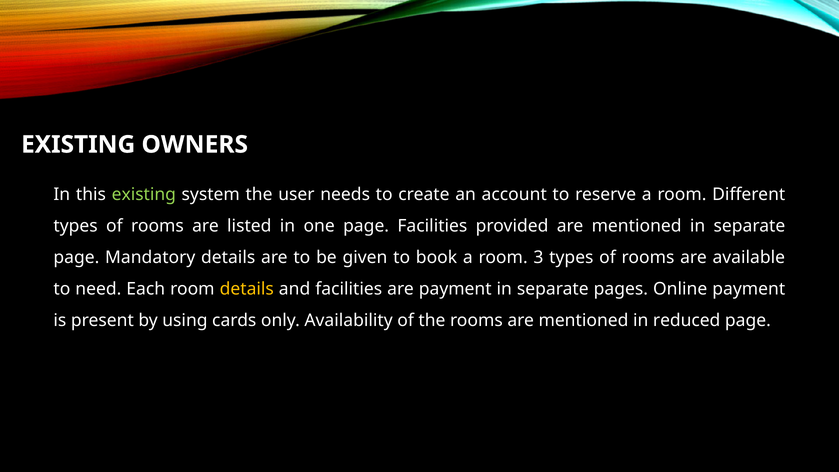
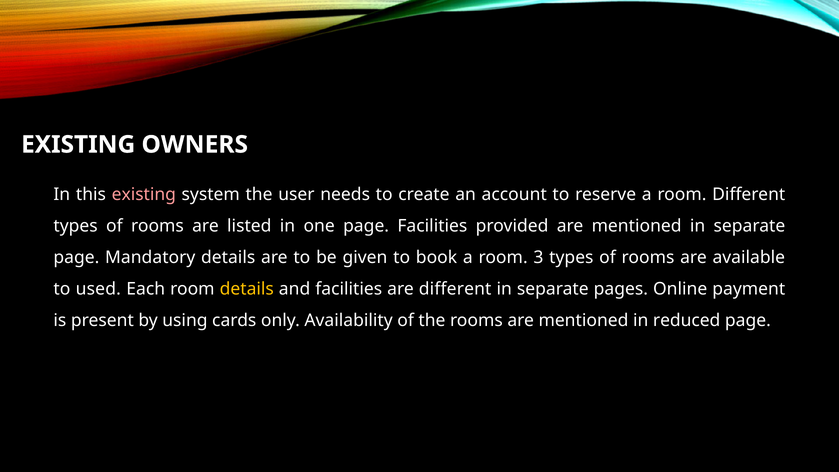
existing colour: light green -> pink (144, 195)
need: need -> used (98, 289)
are payment: payment -> different (455, 289)
